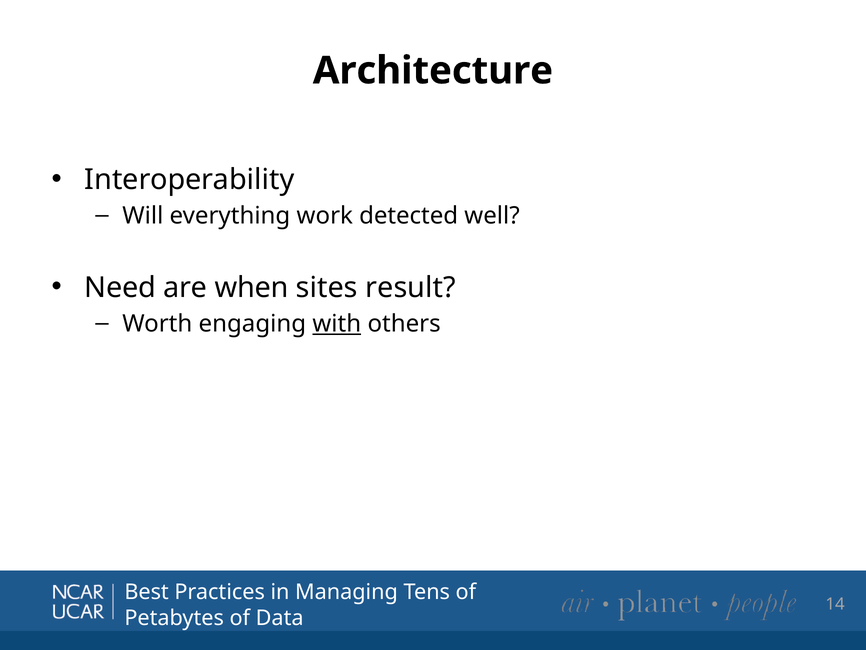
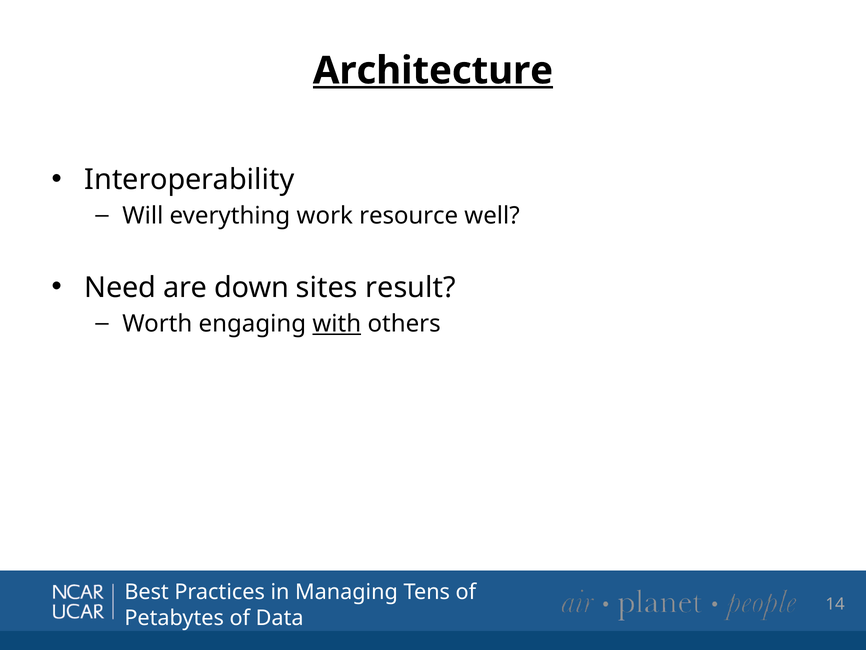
Architecture underline: none -> present (433, 71)
detected: detected -> resource (409, 216)
when: when -> down (252, 287)
